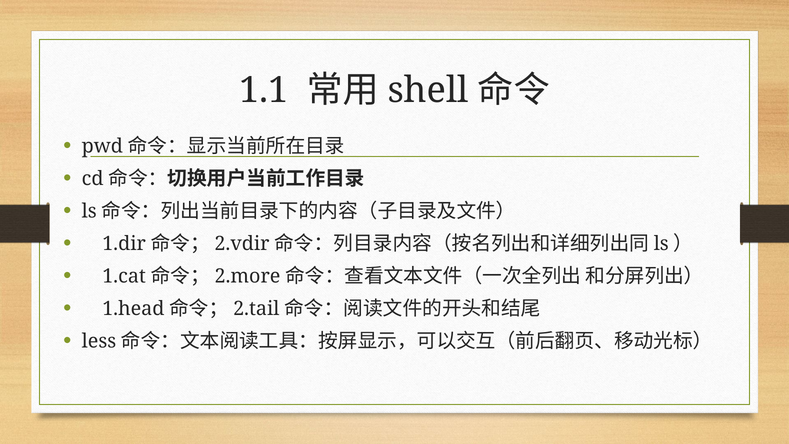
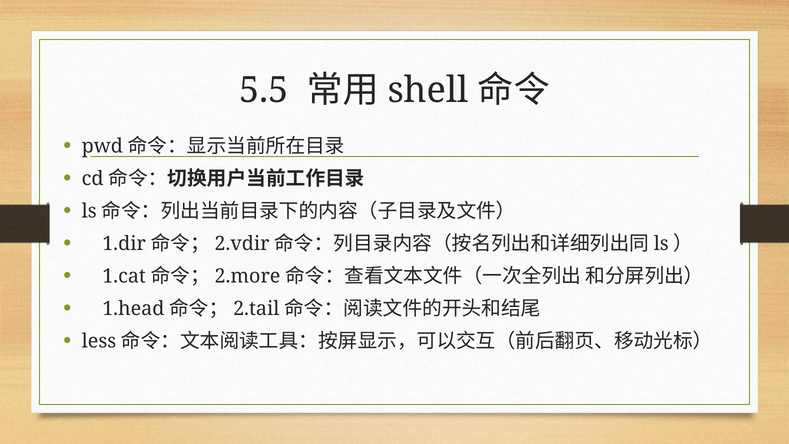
1.1: 1.1 -> 5.5 (264, 90)
